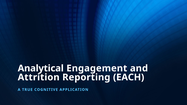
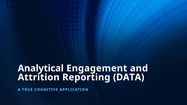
EACH: EACH -> DATA (129, 77)
